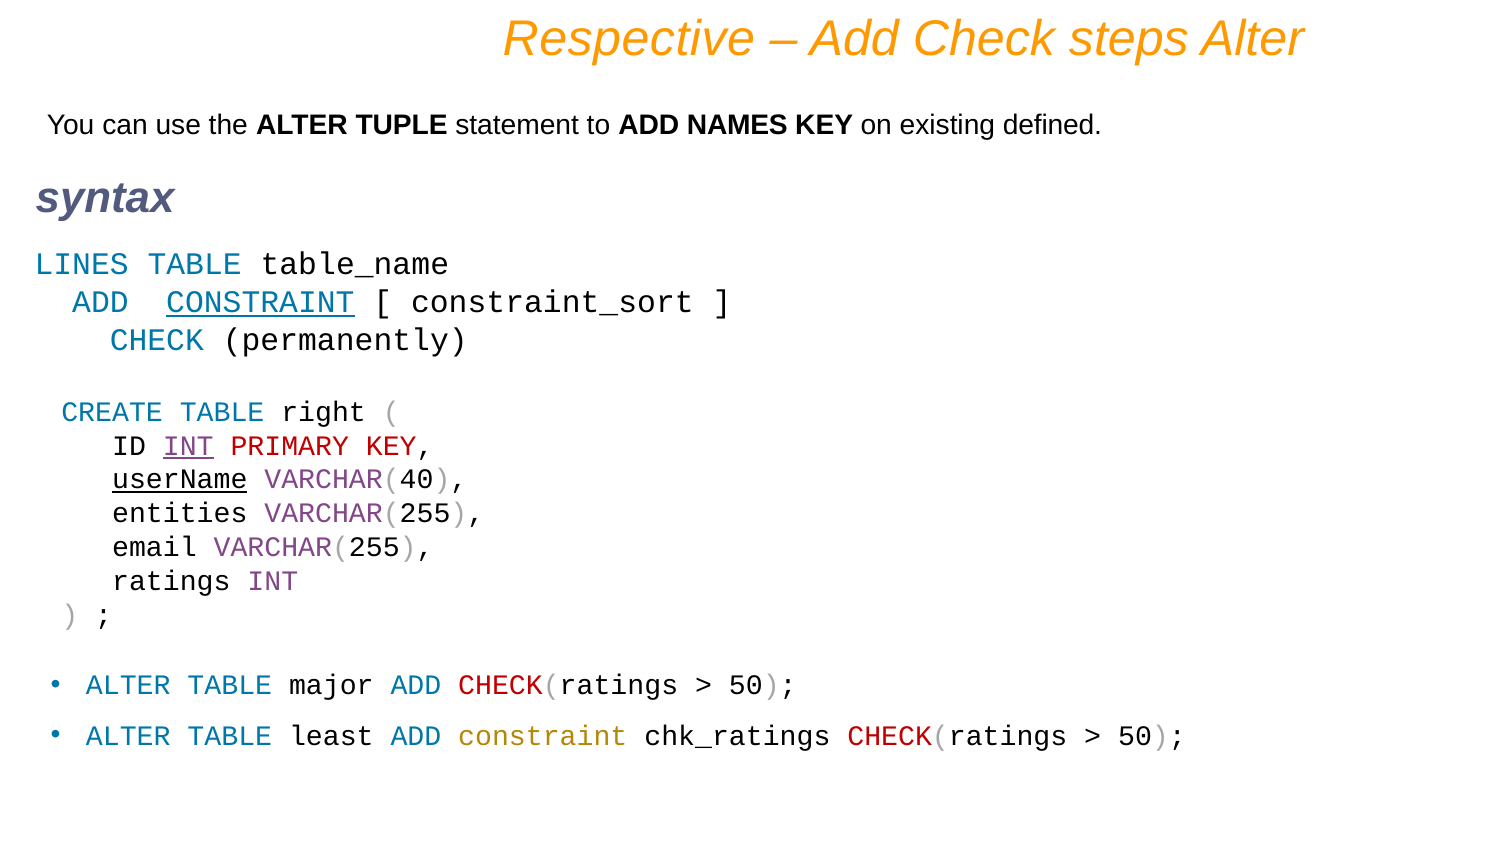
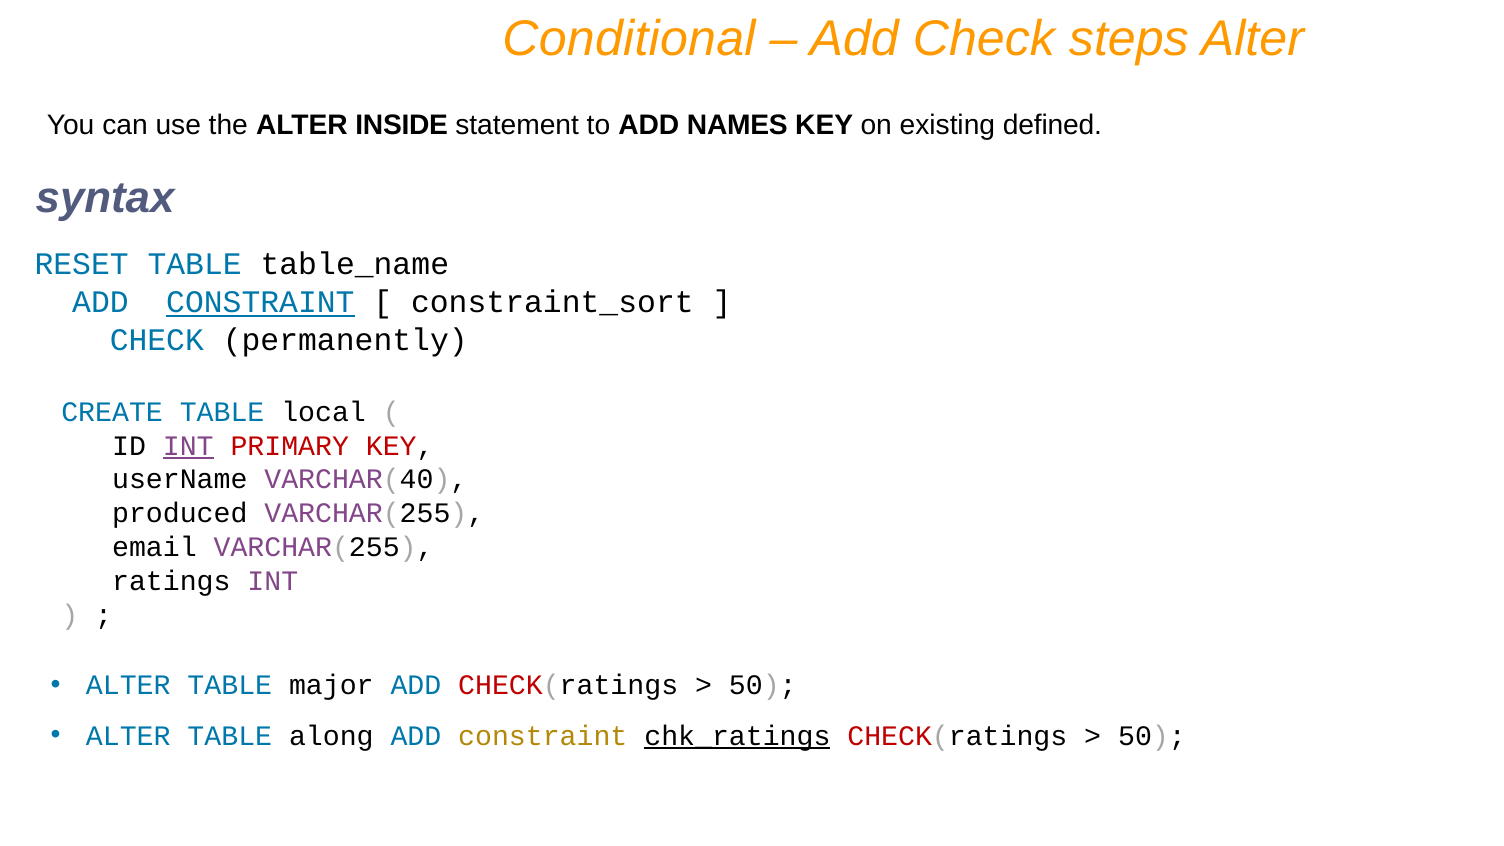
Respective: Respective -> Conditional (629, 39)
TUPLE: TUPLE -> INSIDE (402, 125)
LINES: LINES -> RESET (82, 265)
right: right -> local (324, 412)
userName underline: present -> none (180, 480)
entities: entities -> produced (180, 513)
least: least -> along (331, 736)
chk_ratings underline: none -> present (737, 736)
